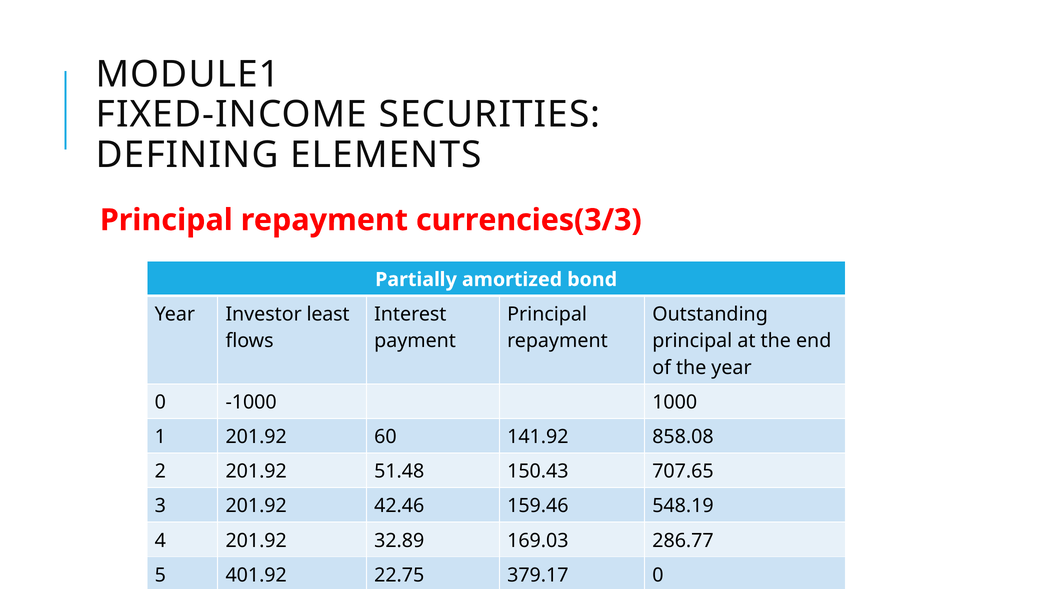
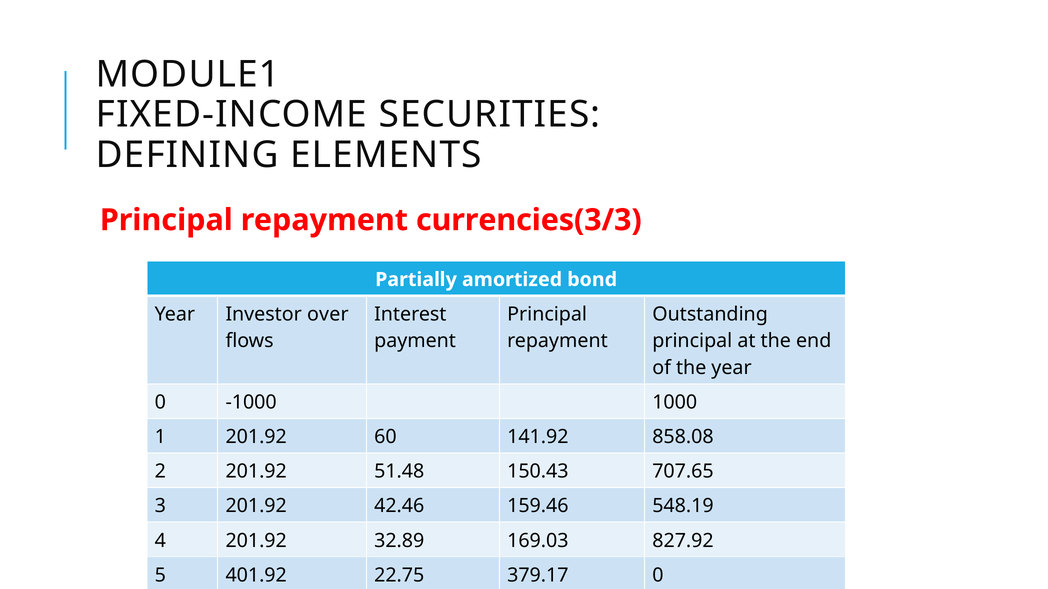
least: least -> over (328, 314)
286.77: 286.77 -> 827.92 (683, 541)
